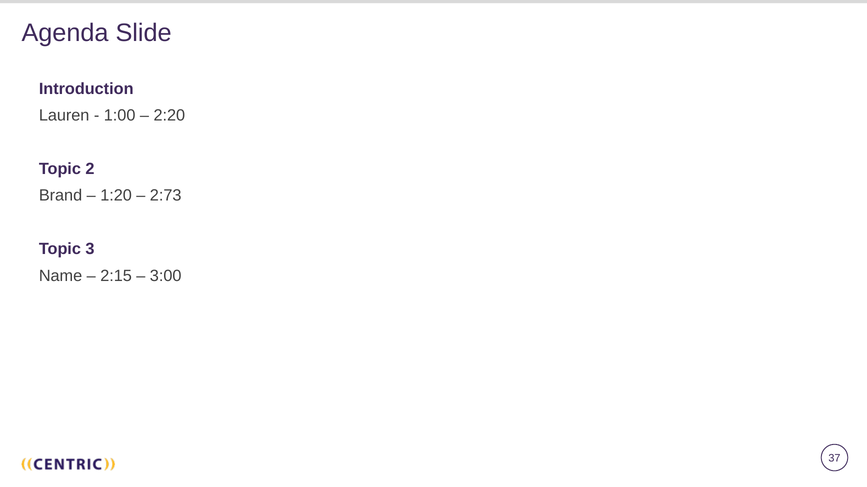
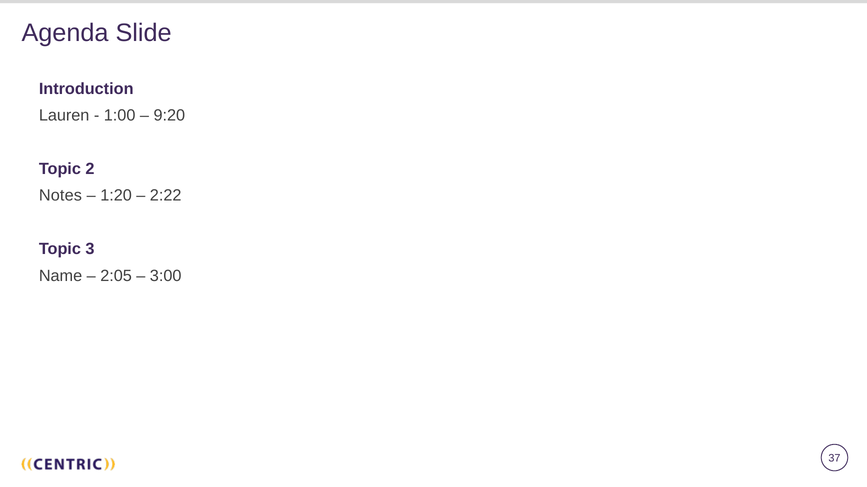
2:20: 2:20 -> 9:20 (169, 116)
Brand: Brand -> Notes (60, 196)
2:73: 2:73 -> 2:22 (166, 196)
2:15: 2:15 -> 2:05 (116, 276)
